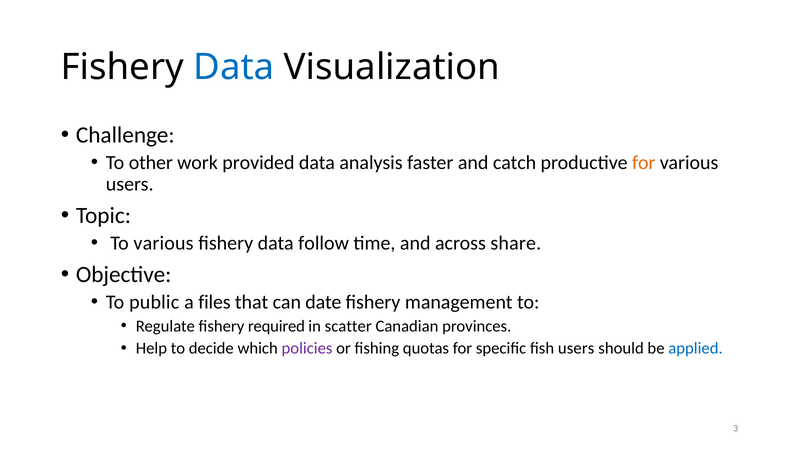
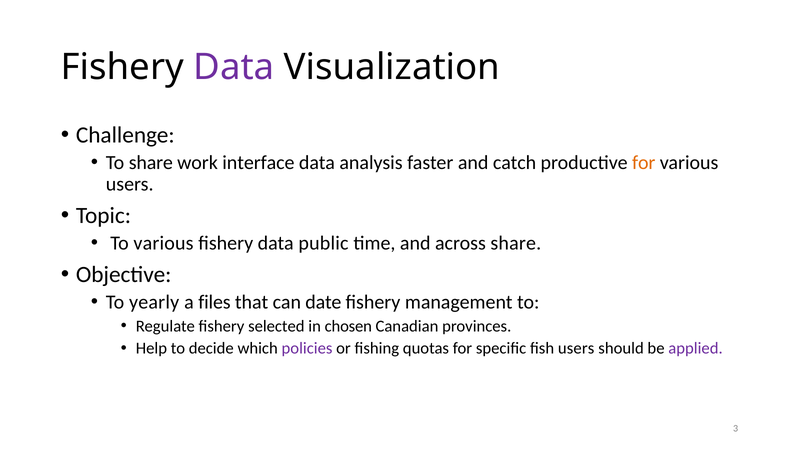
Data colour: blue -> purple (234, 67)
To other: other -> share (151, 163)
provided: provided -> interface (258, 163)
follow: follow -> public (323, 243)
public: public -> yearly (154, 302)
required: required -> selected (276, 326)
scatter: scatter -> chosen (348, 326)
applied colour: blue -> purple (696, 349)
